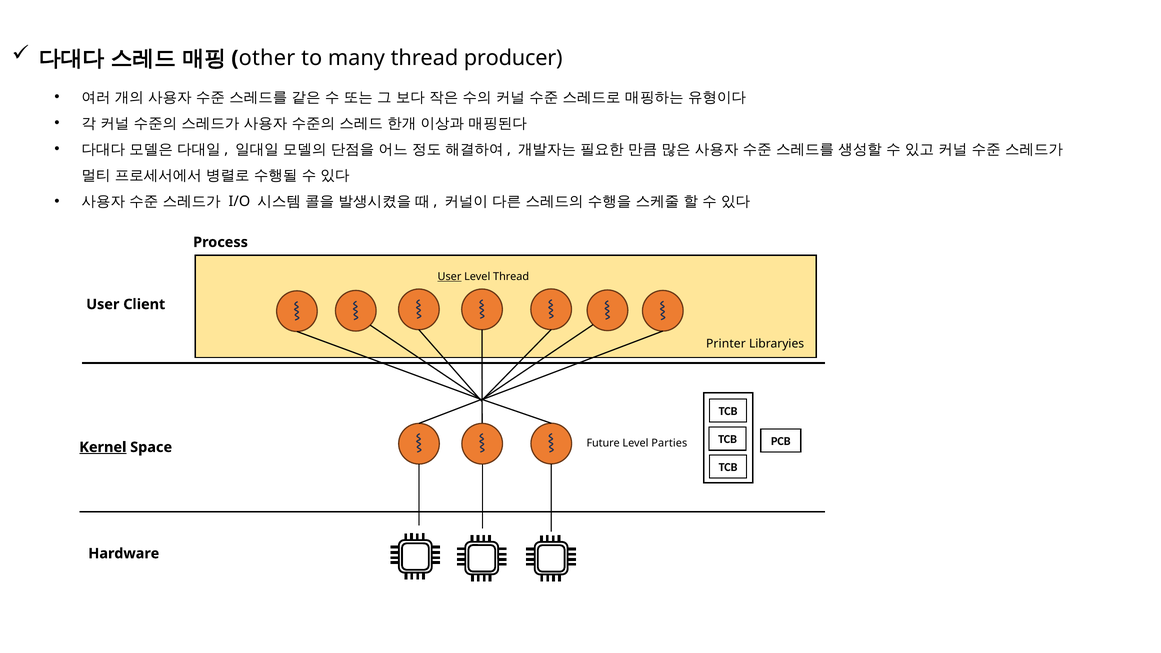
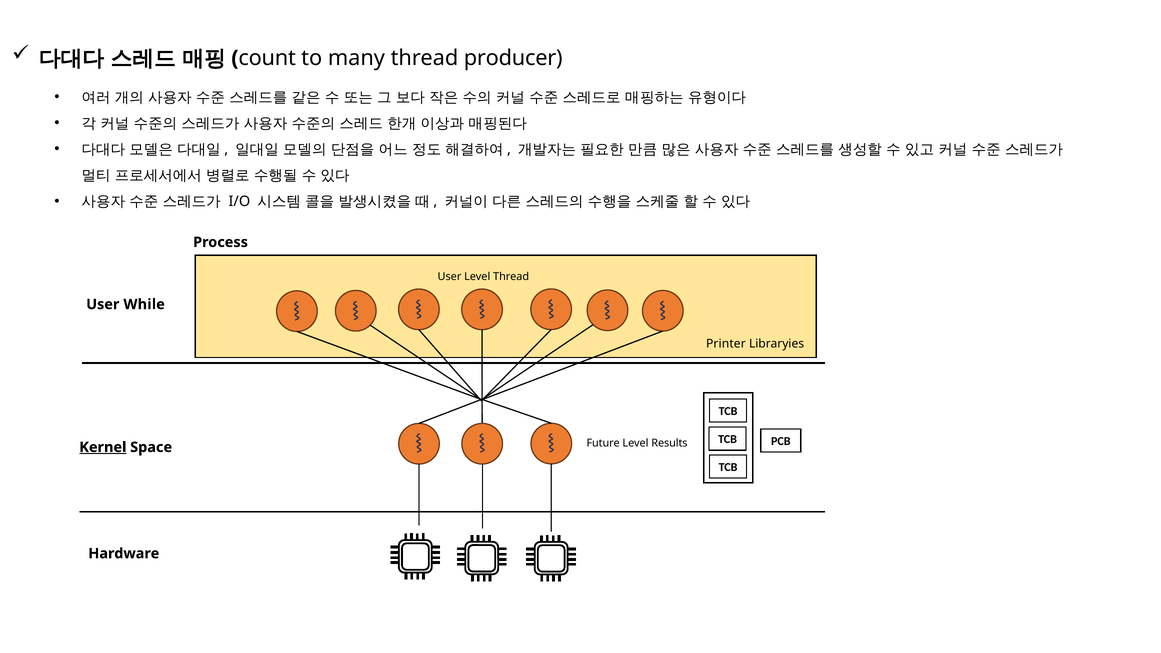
other: other -> count (267, 58)
User underline: present -> none (449, 277)
Client: Client -> While (144, 304)
Parties: Parties -> Results (669, 443)
